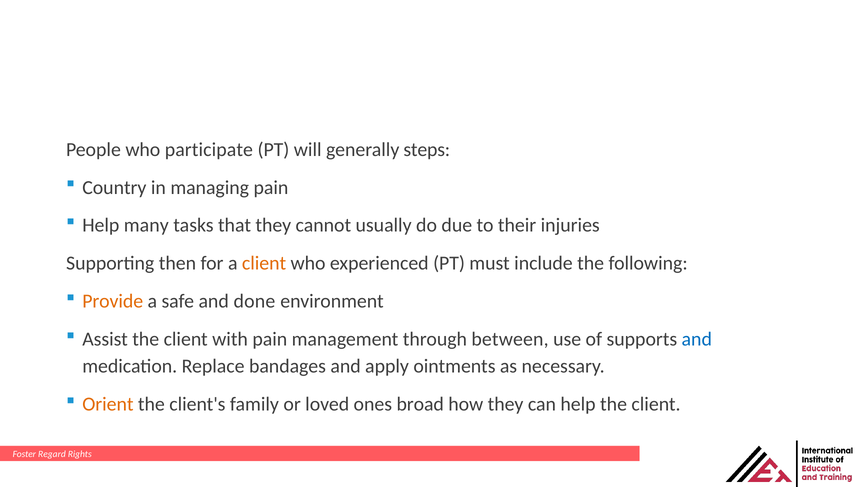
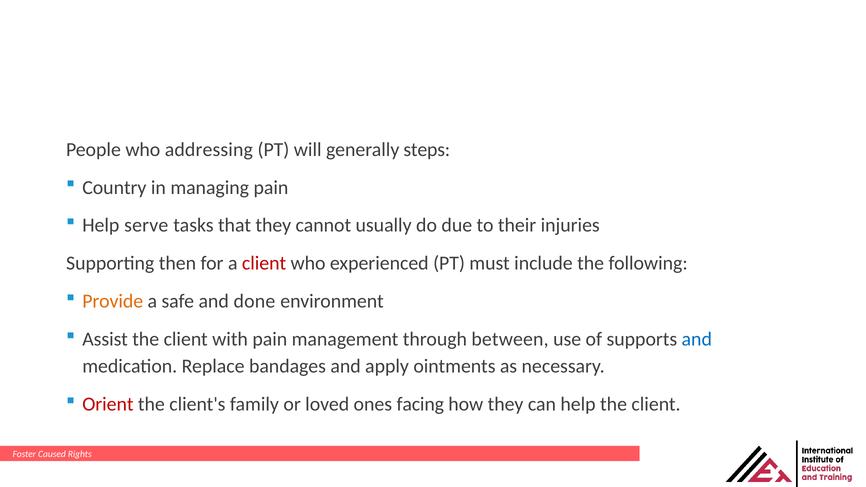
participate: participate -> addressing (209, 150)
many: many -> serve (146, 225)
client colour: orange -> red (264, 263)
Orient colour: orange -> red (108, 404)
broad: broad -> facing (420, 404)
Regard: Regard -> Caused (52, 454)
